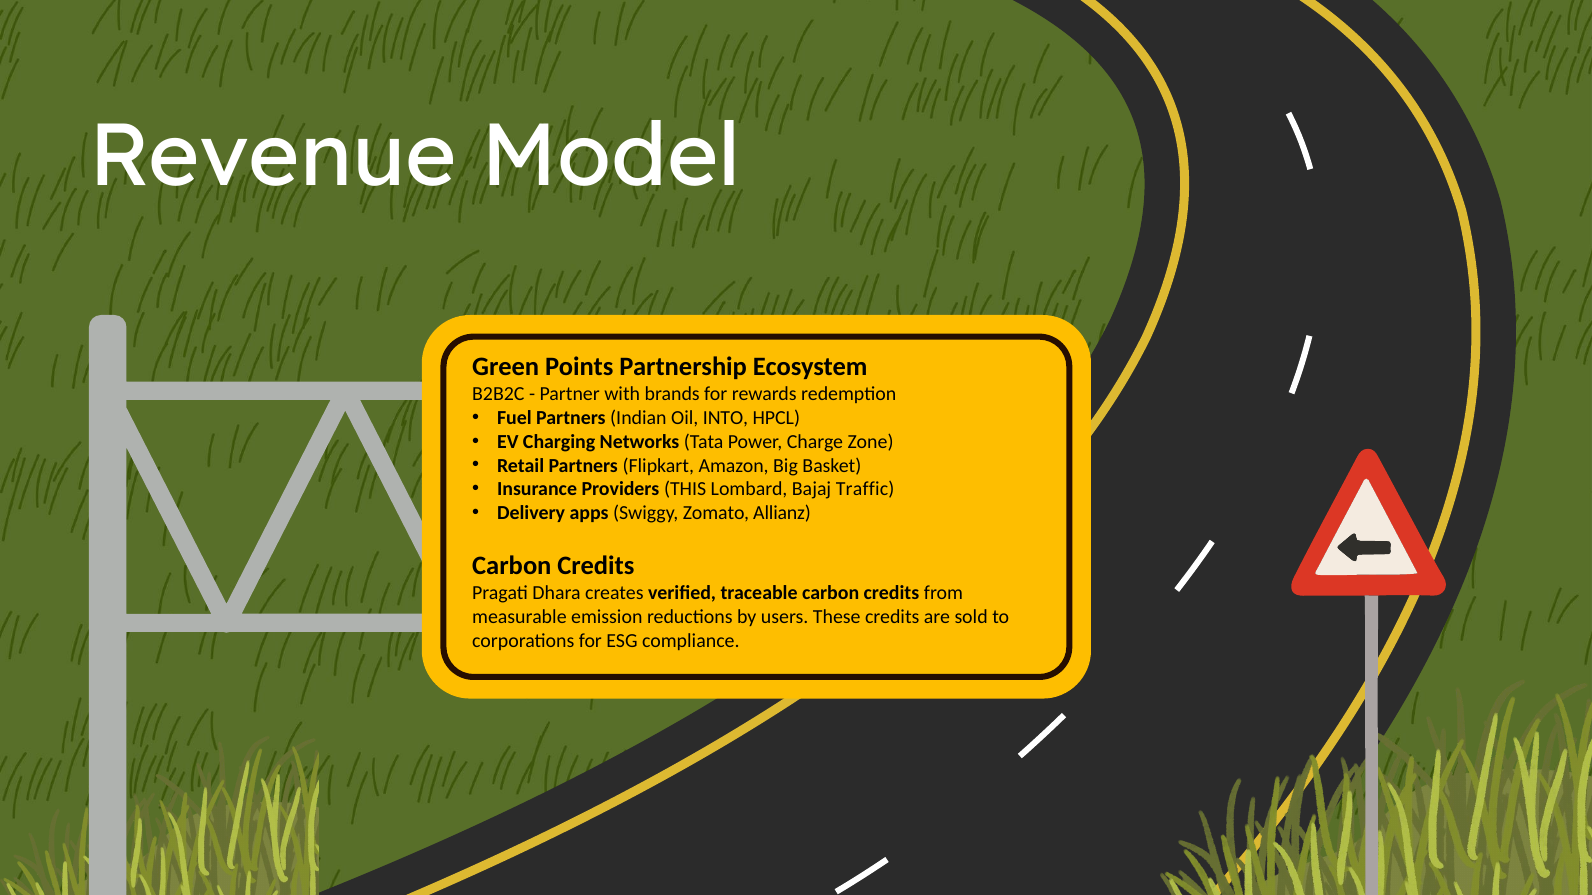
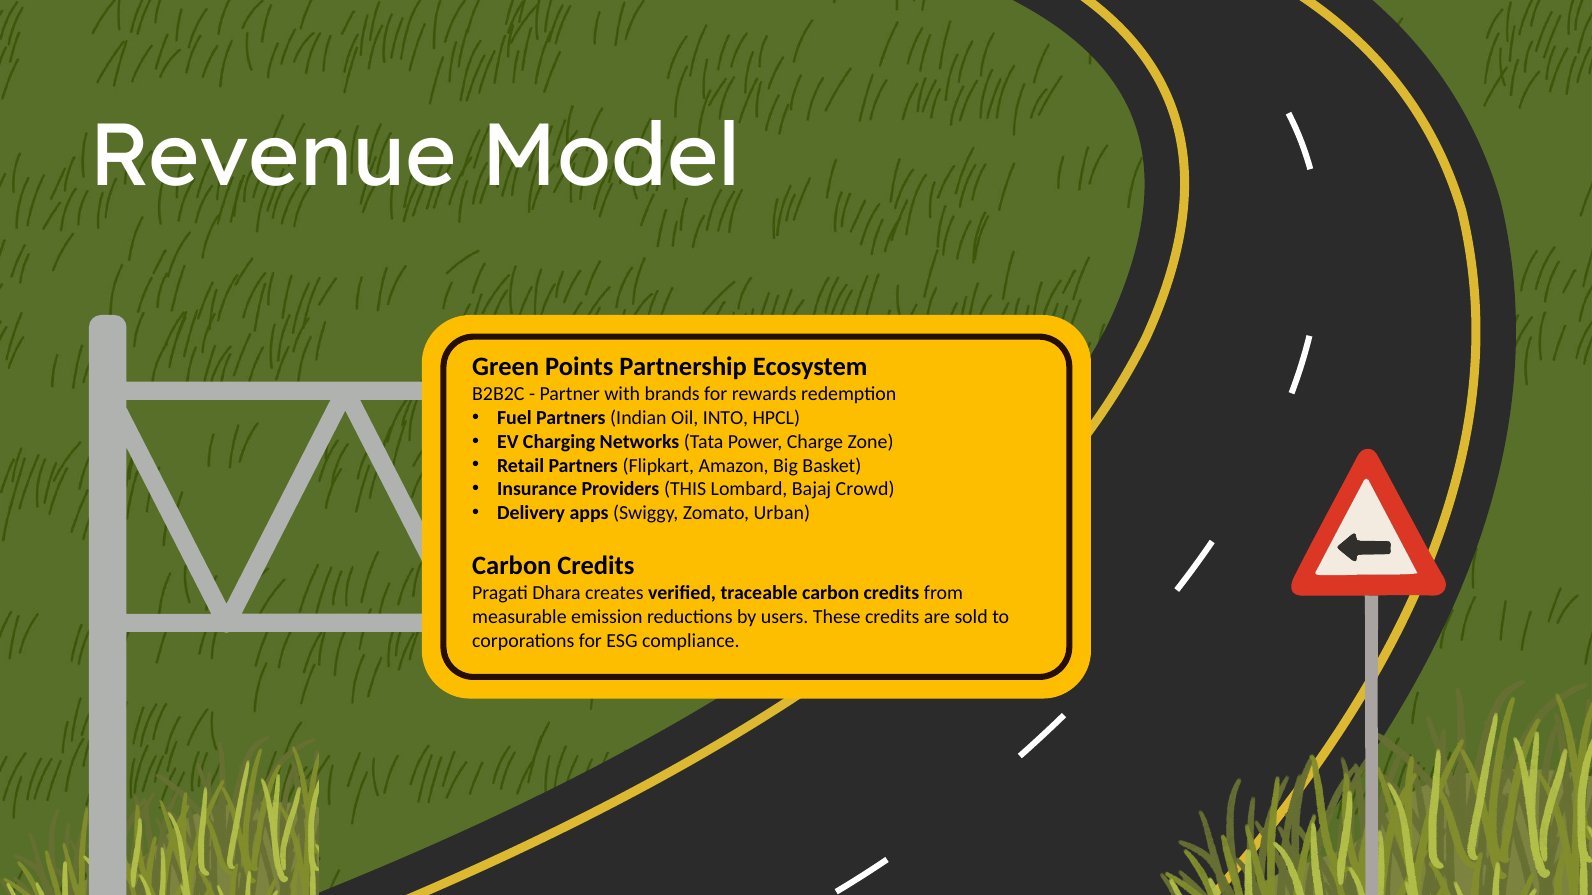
Traffic: Traffic -> Crowd (865, 490)
Allianz: Allianz -> Urban (782, 513)
